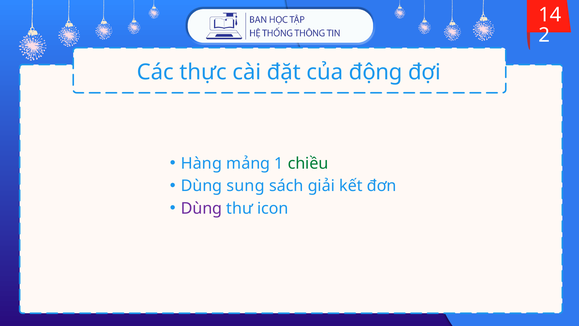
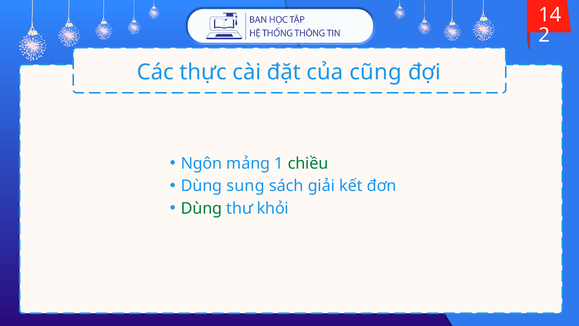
động: động -> cũng (376, 72)
Hàng: Hàng -> Ngôn (201, 163)
Dùng colour: purple -> green (201, 208)
icon: icon -> khỏi (273, 208)
